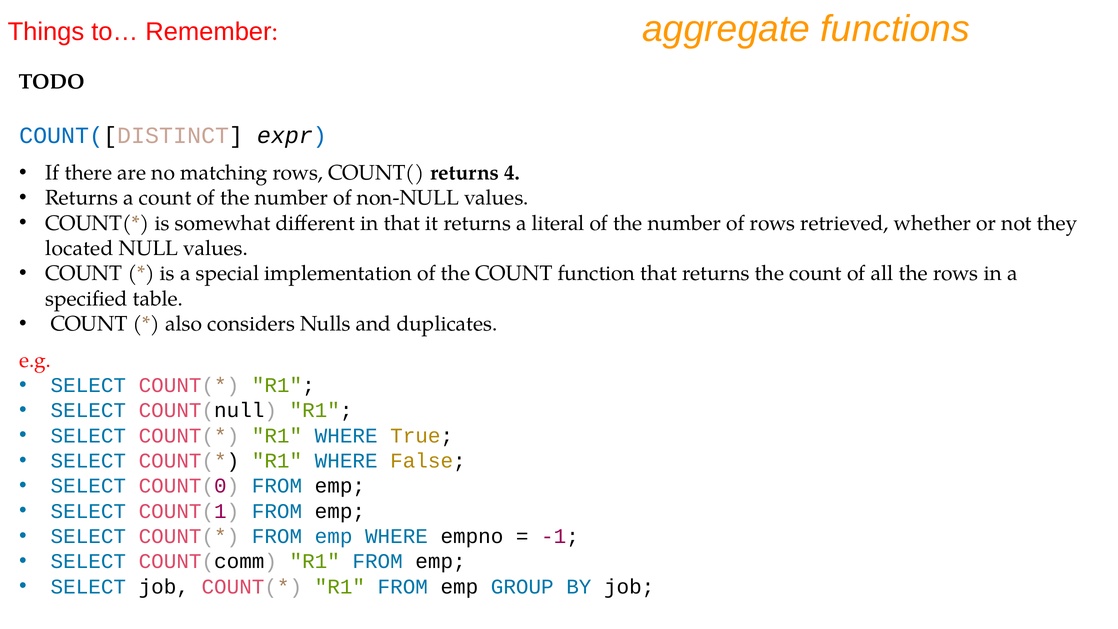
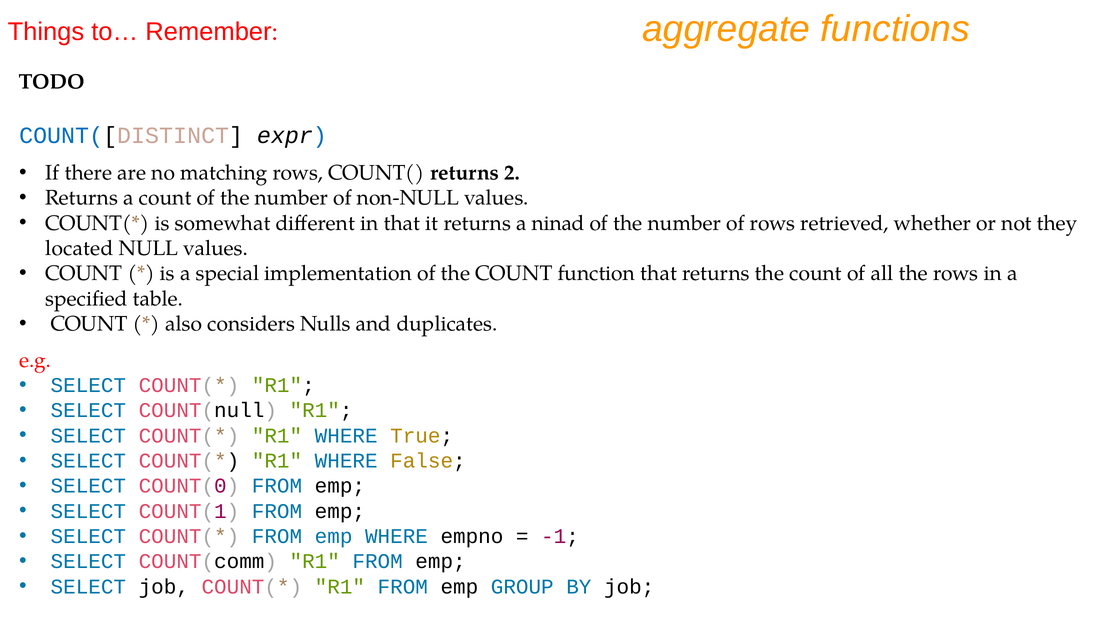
4: 4 -> 2 (512, 173)
literal: literal -> ninad (558, 223)
